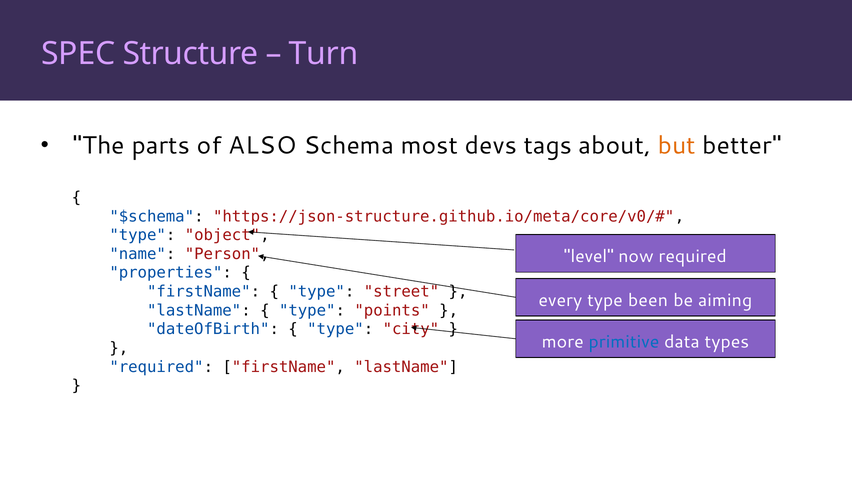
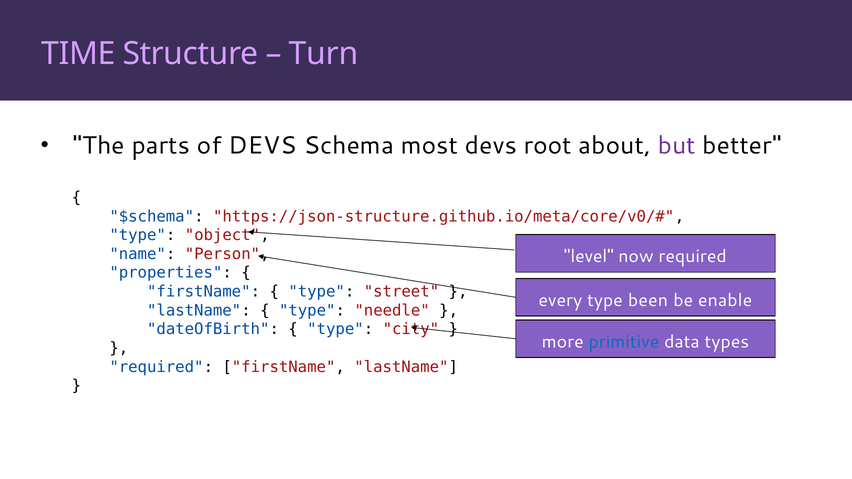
SPEC: SPEC -> TIME (78, 54)
of ALSO: ALSO -> DEVS (263, 146)
tags: tags -> root (548, 146)
but colour: orange -> purple (677, 146)
aiming: aiming -> enable (725, 301)
points: points -> needle (392, 311)
